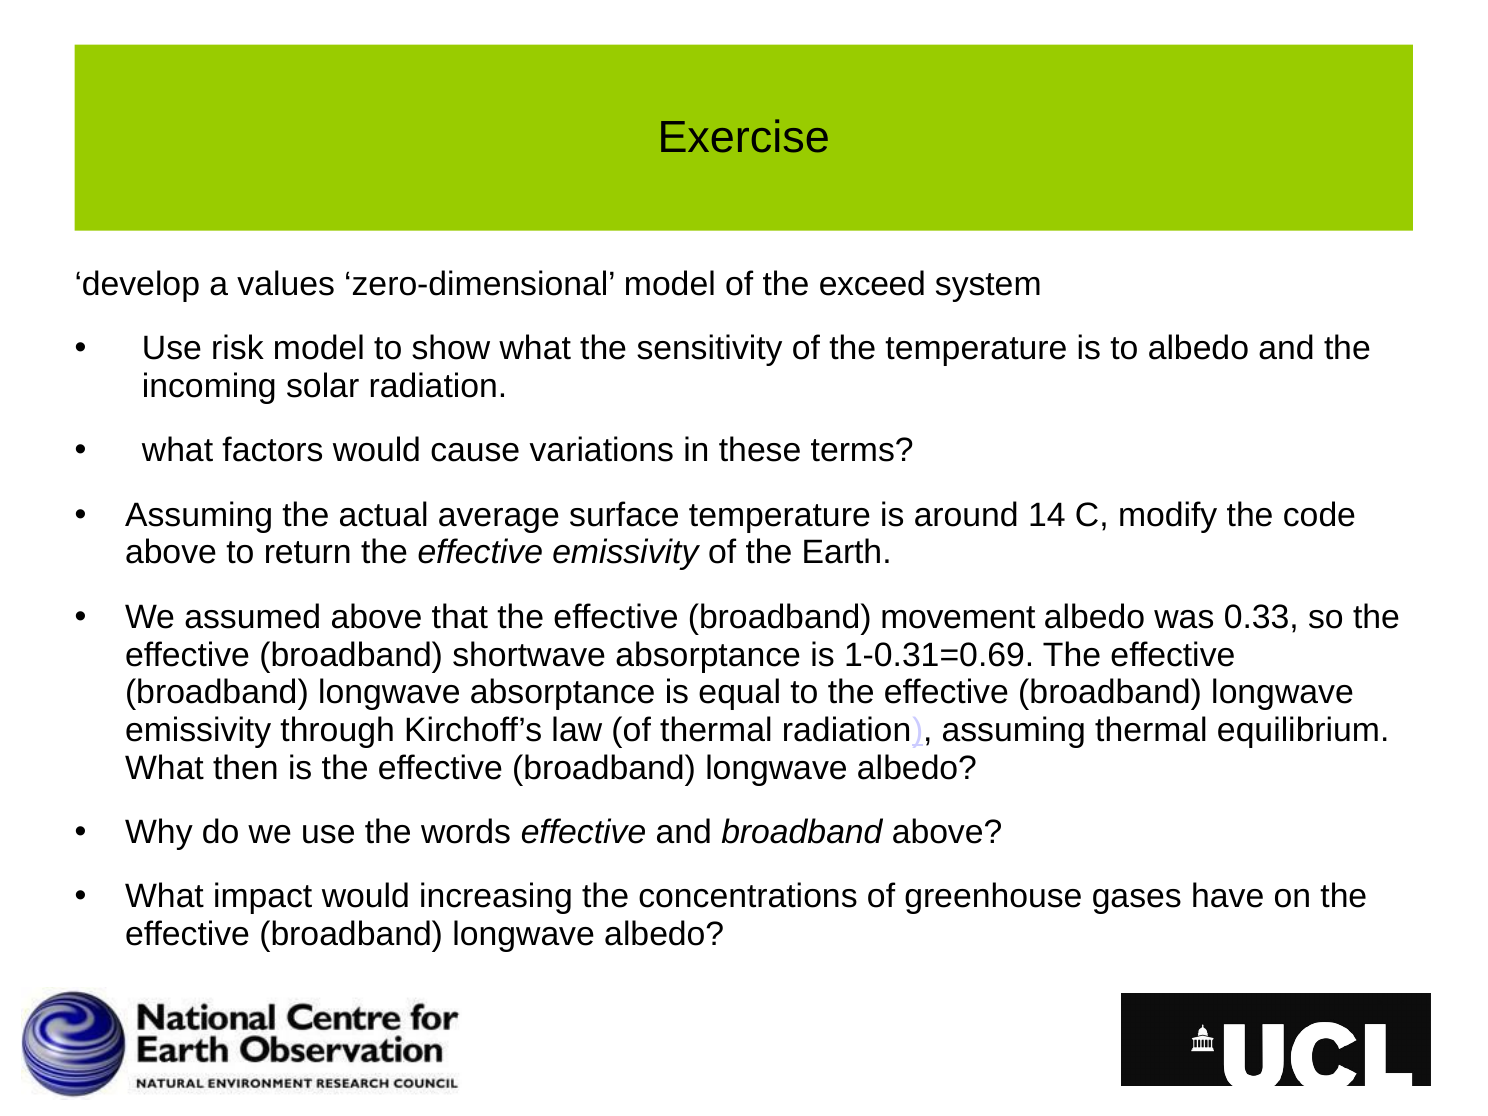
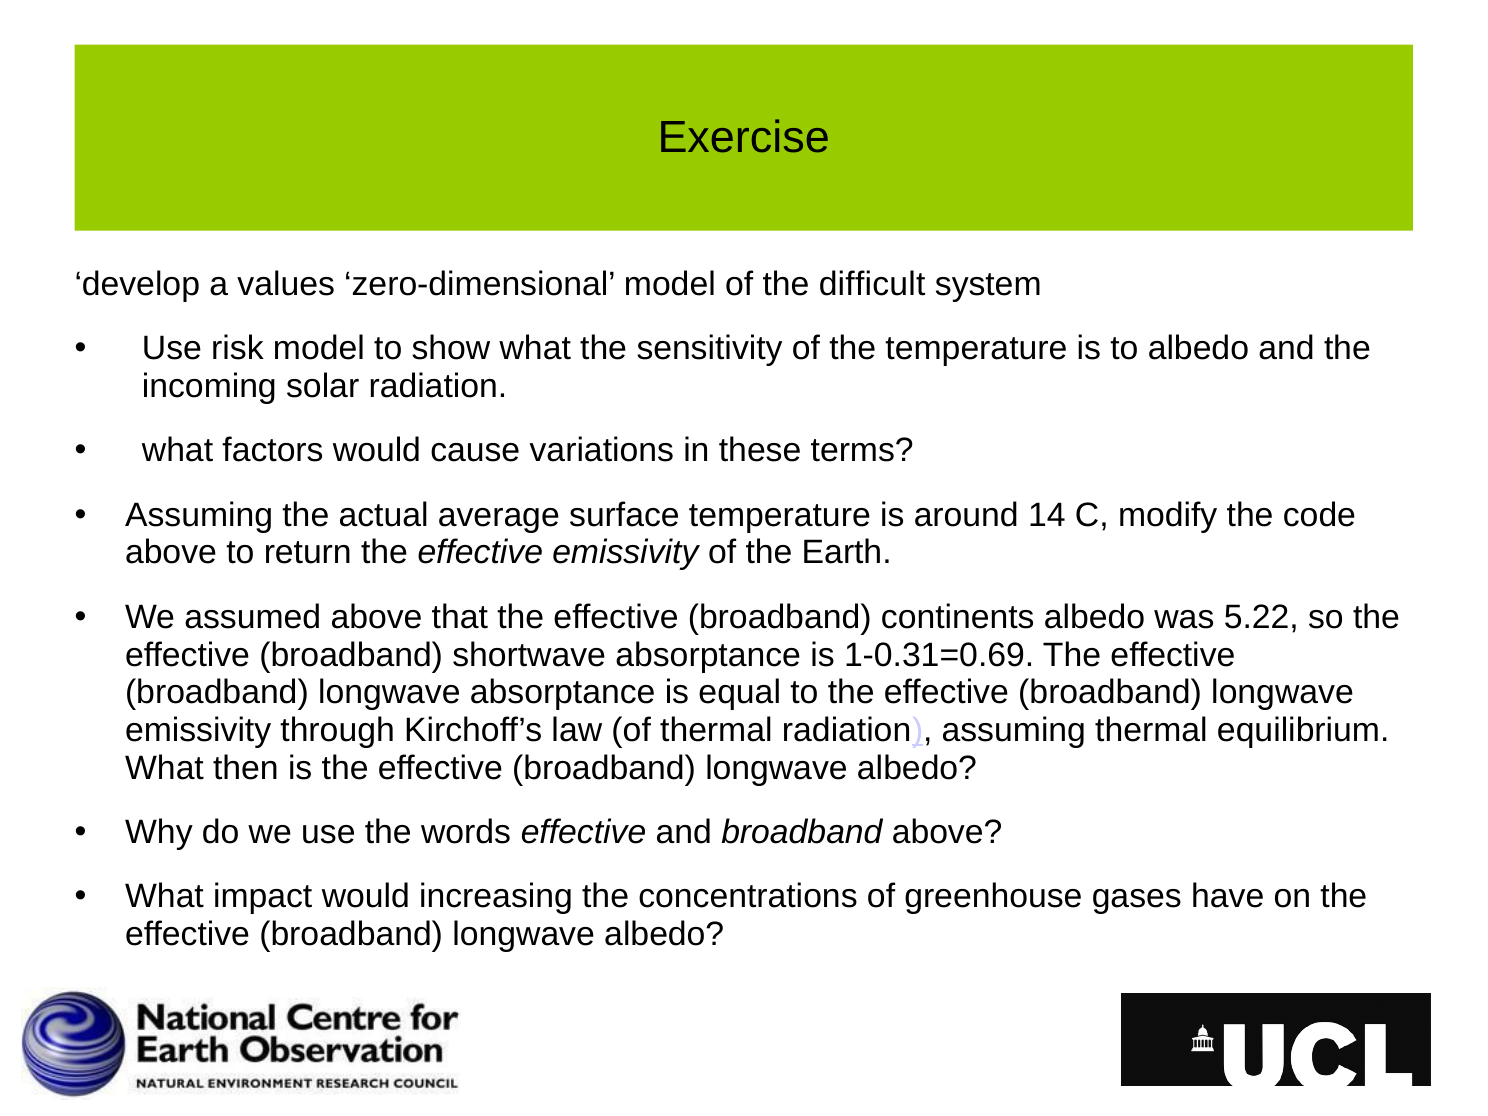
exceed: exceed -> difficult (872, 284)
movement: movement -> continents (958, 617)
0.33: 0.33 -> 5.22 (1261, 617)
